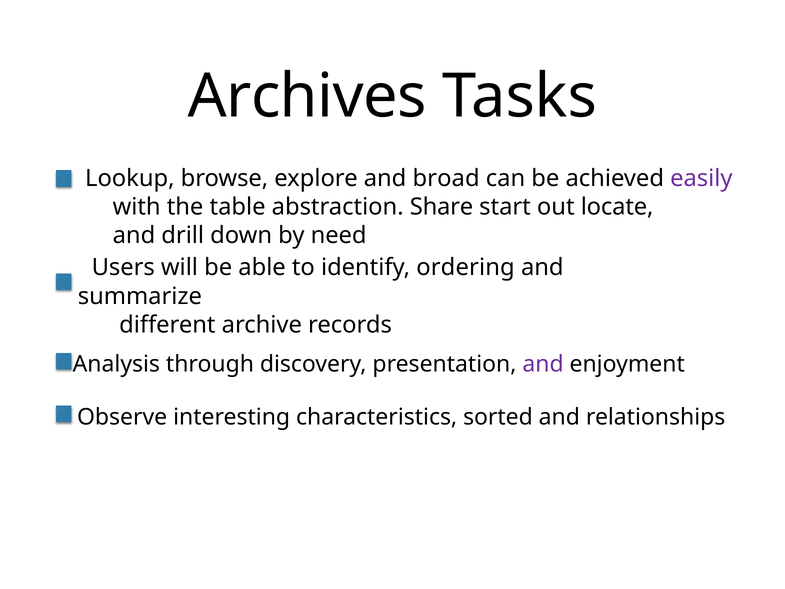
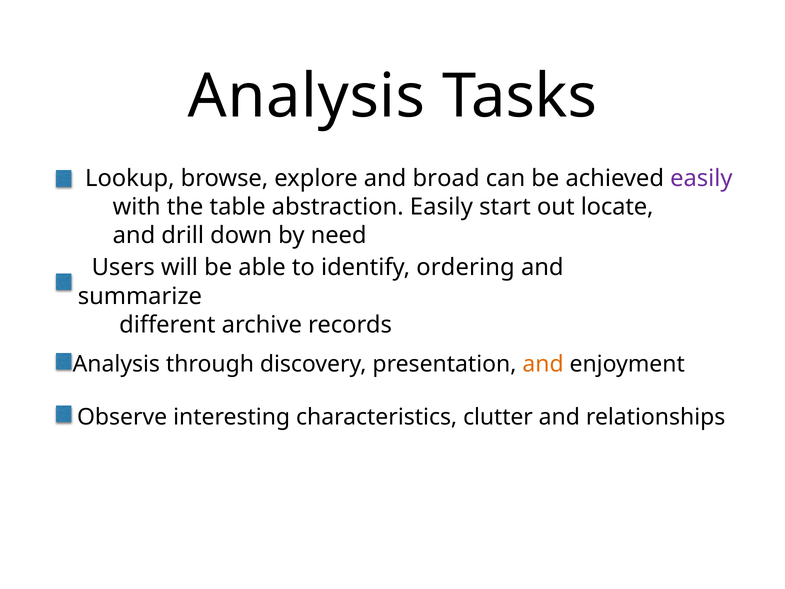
Archives: Archives -> Analysis (307, 96)
Share: Share -> Easily (441, 207)
and colour: purple -> orange (543, 364)
sorted: sorted -> clutter (498, 417)
